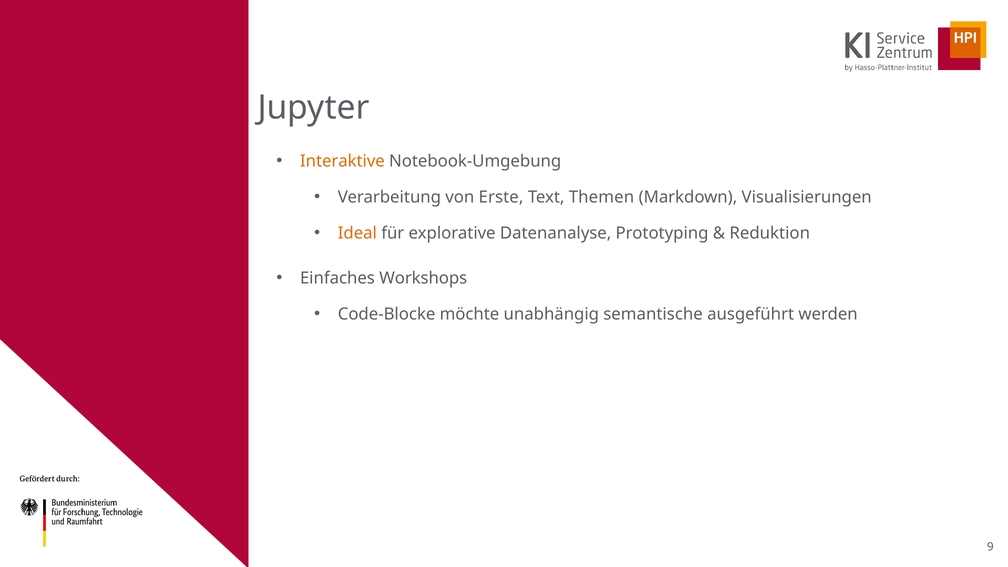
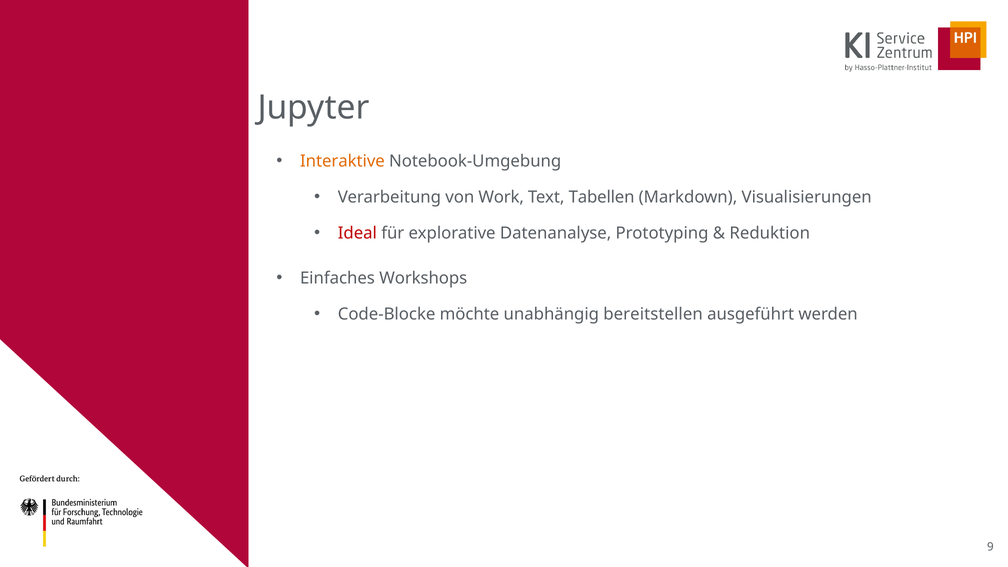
Erste: Erste -> Work (501, 197)
Themen: Themen -> Tabellen (602, 197)
Ideal colour: orange -> red (357, 233)
semantische: semantische -> bereitstellen (653, 314)
